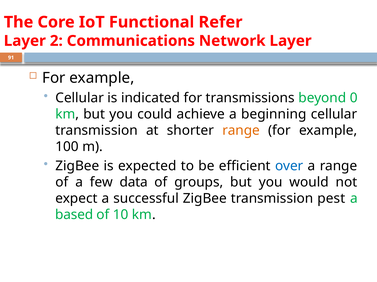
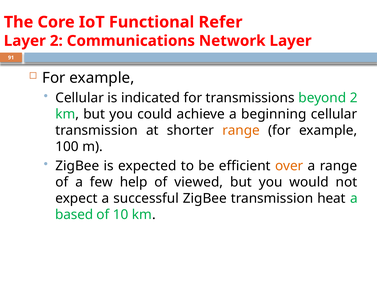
beyond 0: 0 -> 2 (354, 98)
over colour: blue -> orange (289, 166)
data: data -> help (134, 183)
groups: groups -> viewed (199, 183)
pest: pest -> heat (331, 199)
